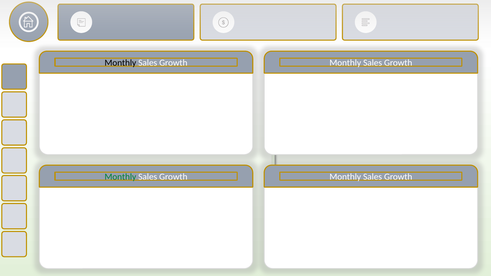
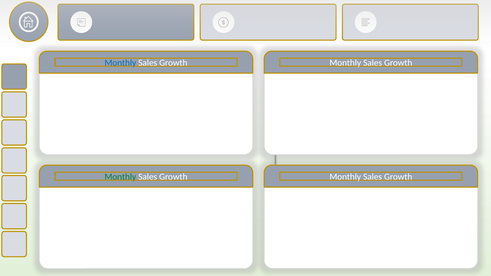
Monthly colour: black -> blue (120, 63)
